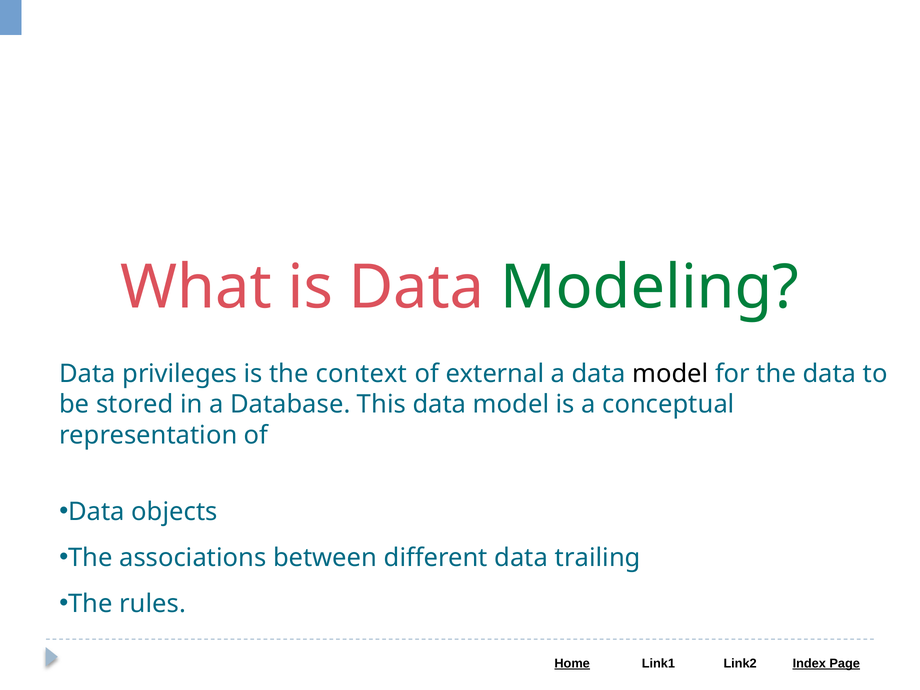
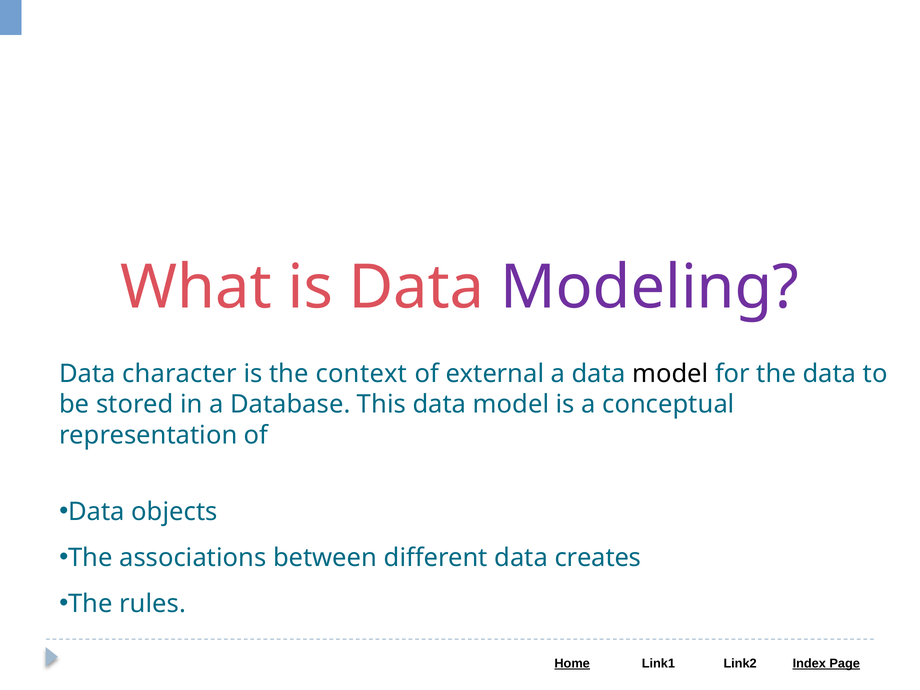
Modeling colour: green -> purple (650, 288)
privileges: privileges -> character (180, 374)
trailing: trailing -> creates (598, 558)
